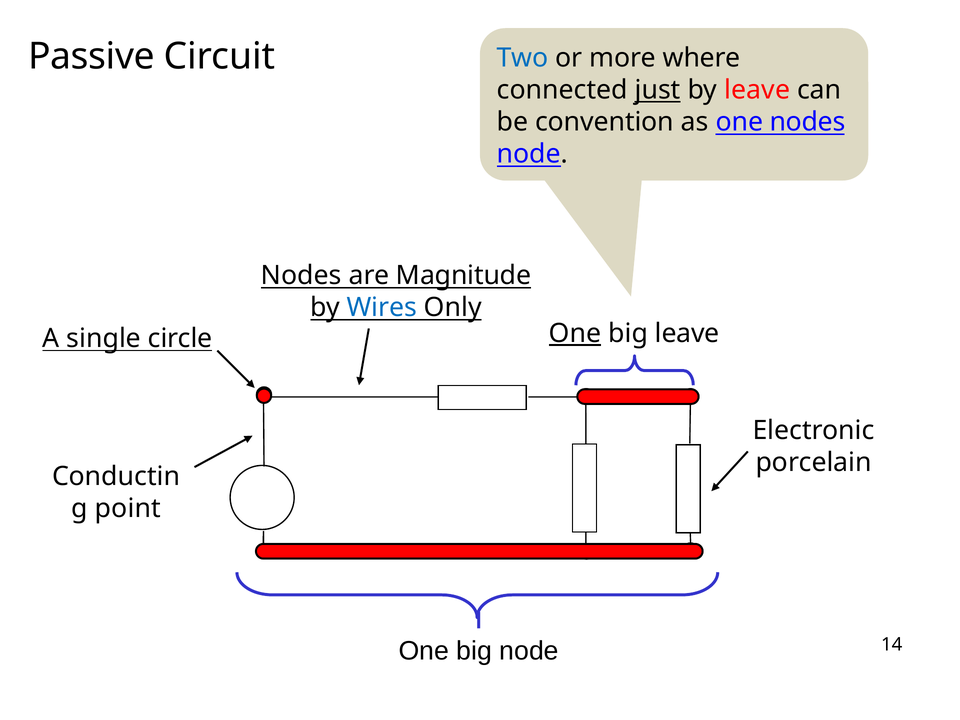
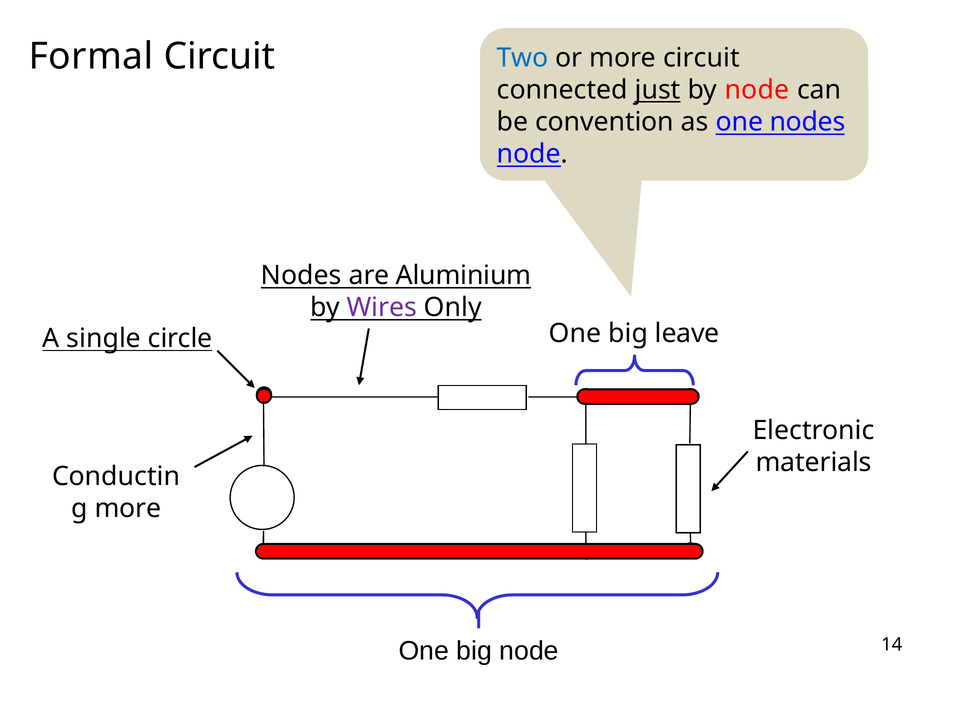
Passive: Passive -> Formal (91, 56)
more where: where -> circuit (701, 58)
by leave: leave -> node (757, 90)
Magnitude: Magnitude -> Aluminium (464, 276)
Wires colour: blue -> purple (382, 308)
One underline: present -> none (575, 334)
porcelain: porcelain -> materials (814, 463)
point: point -> more (128, 509)
